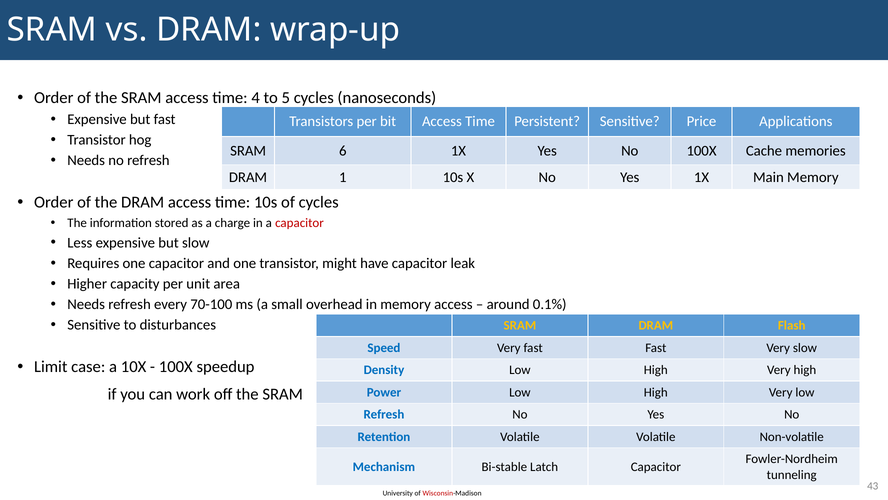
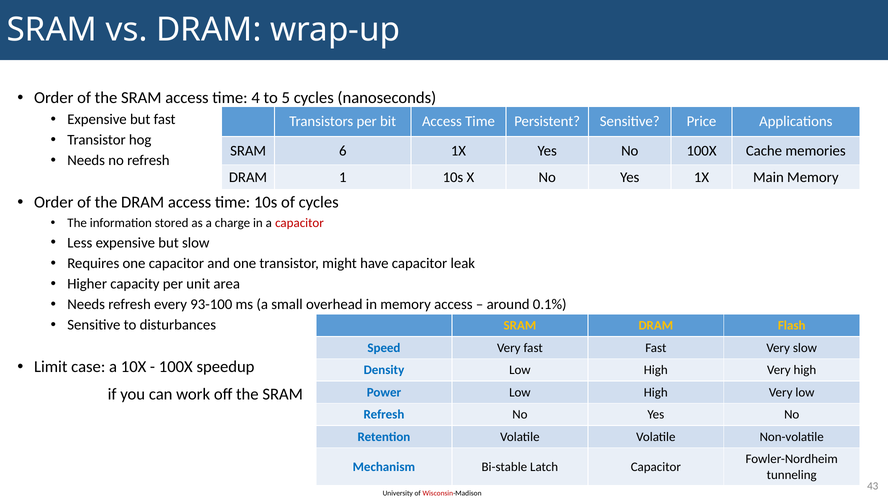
70-100: 70-100 -> 93-100 (211, 304)
